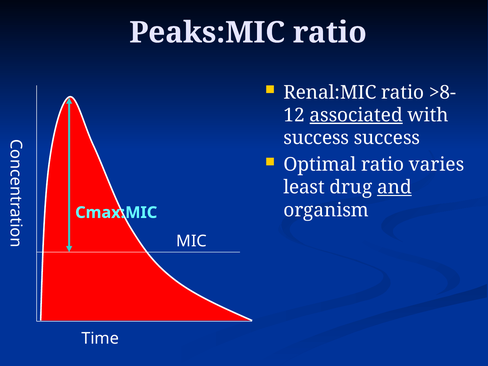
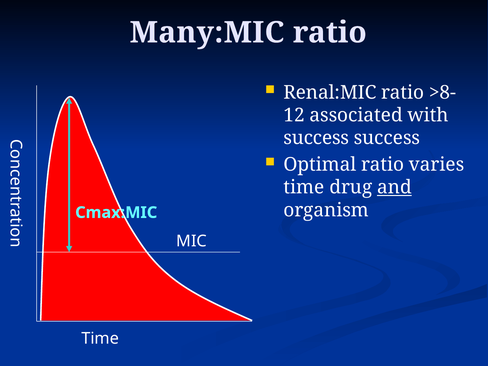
Peaks:MIC: Peaks:MIC -> Many:MIC (207, 33)
associated underline: present -> none (356, 115)
least: least -> time (304, 187)
